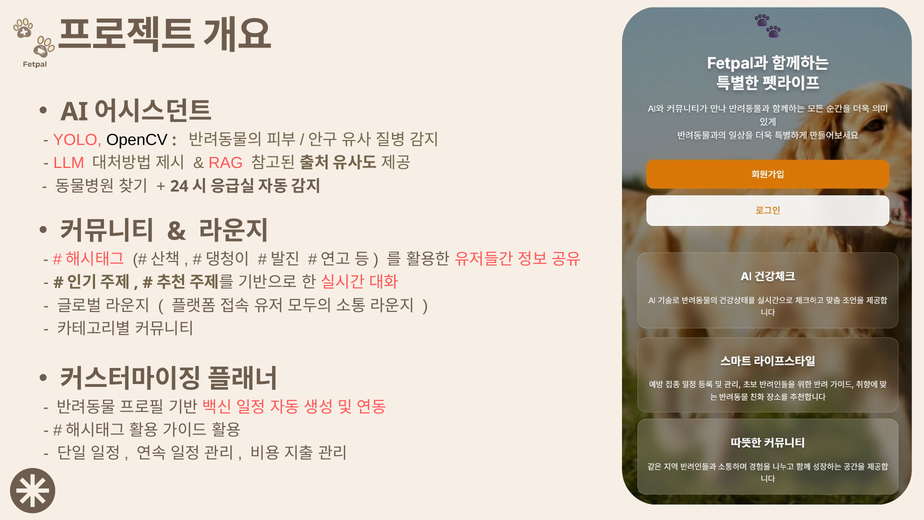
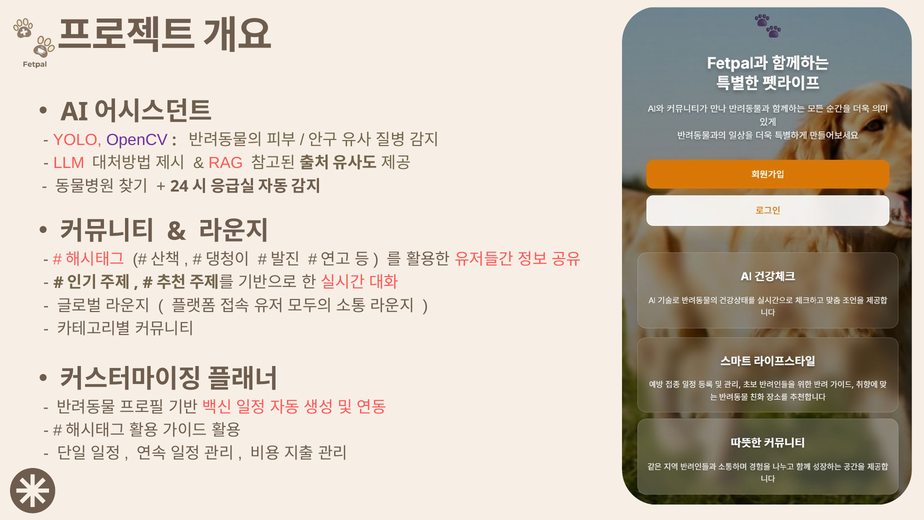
OpenCV colour: black -> purple (137, 140)
